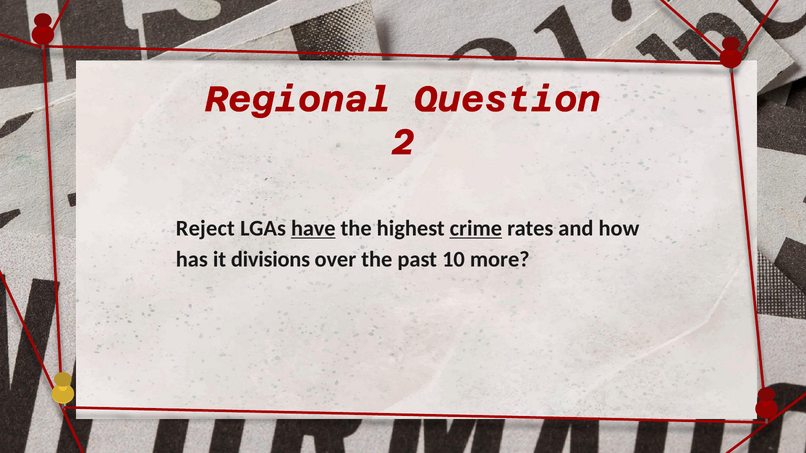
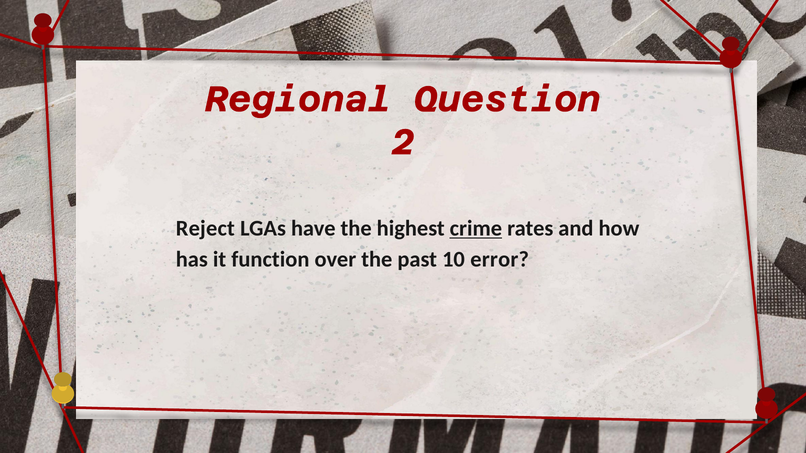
have underline: present -> none (313, 229)
divisions: divisions -> function (270, 260)
more: more -> error (500, 260)
